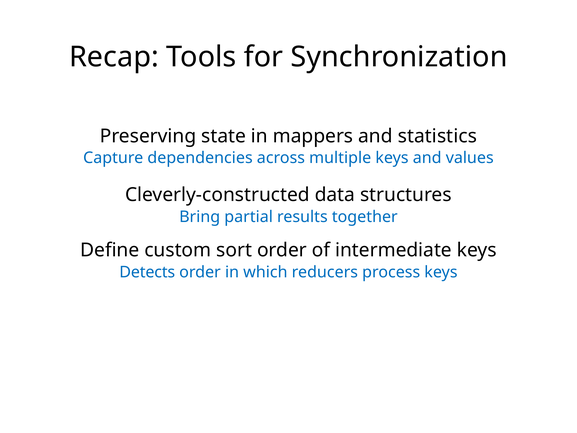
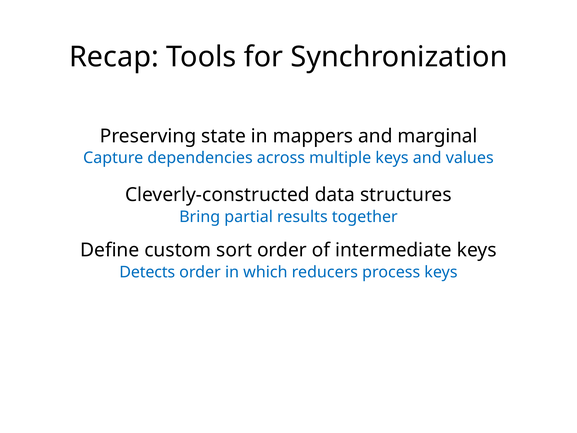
statistics: statistics -> marginal (437, 136)
